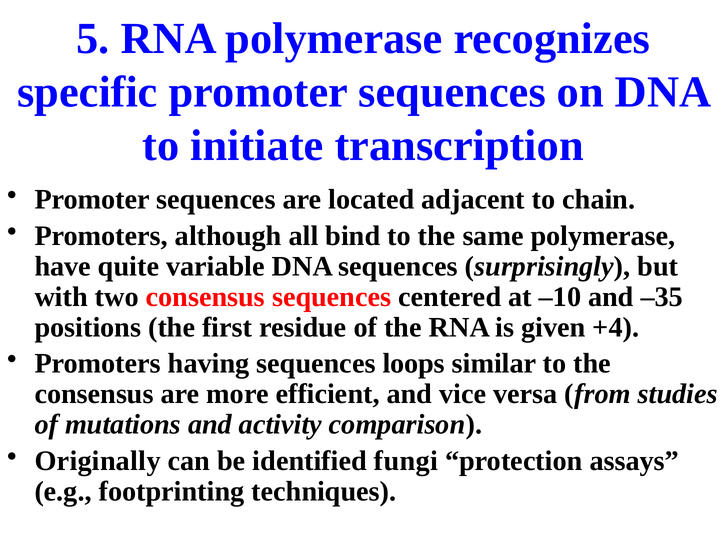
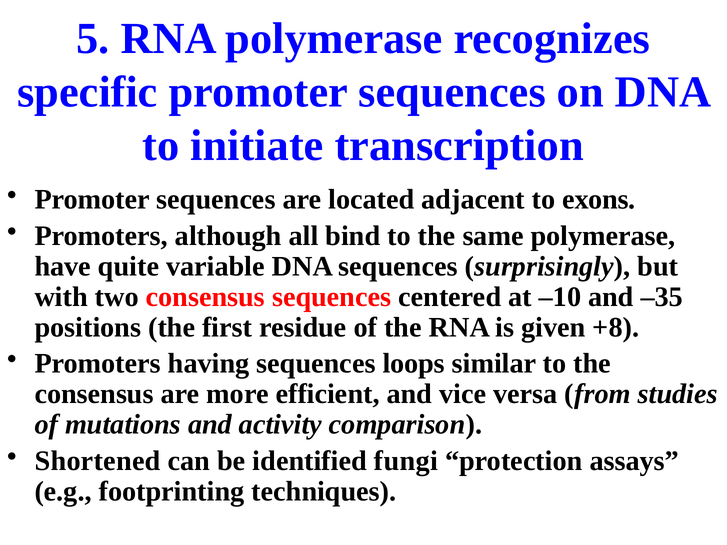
chain: chain -> exons (599, 200)
+4: +4 -> +8 (616, 328)
Originally: Originally -> Shortened (98, 461)
